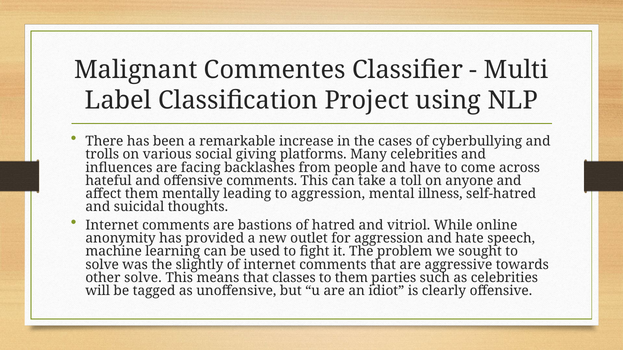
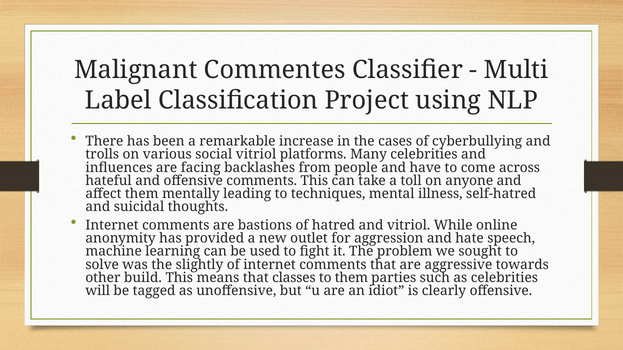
social giving: giving -> vitriol (256, 155)
to aggression: aggression -> techniques (328, 194)
other solve: solve -> build (143, 278)
